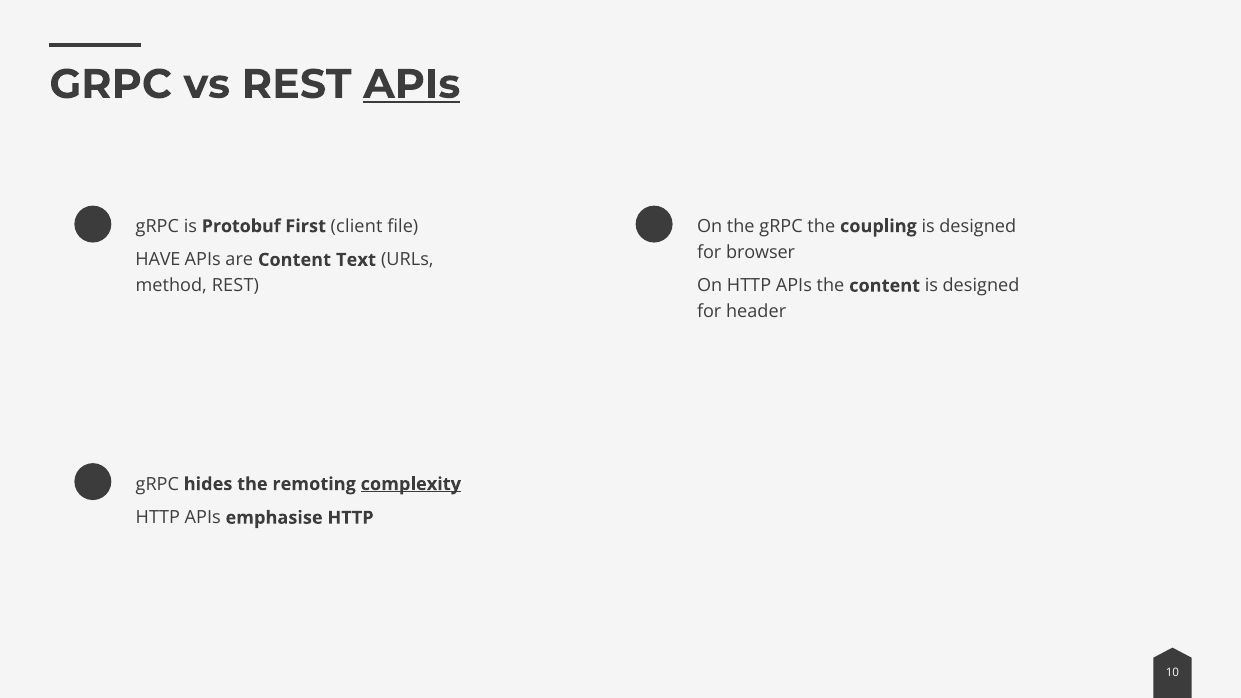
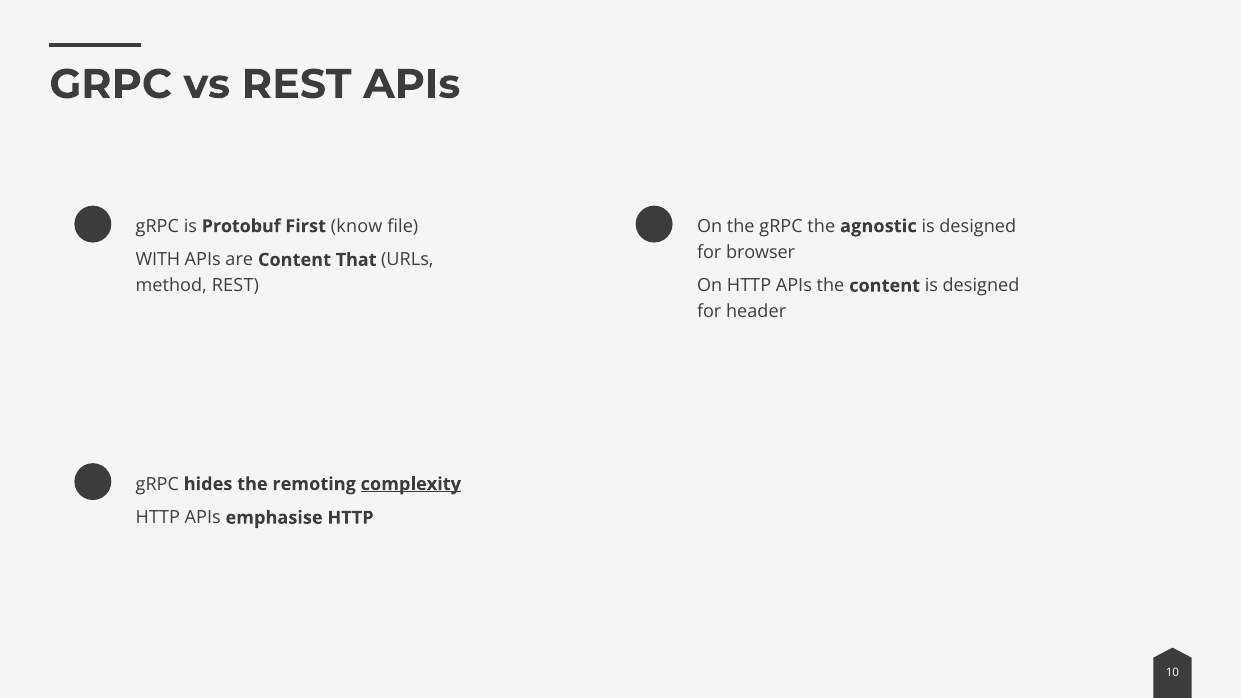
APIs underline: present -> none (412, 84)
client: client -> know (357, 226)
coupling: coupling -> agnostic (878, 226)
HAVE: HAVE -> WITH (158, 260)
Text: Text -> That (356, 260)
